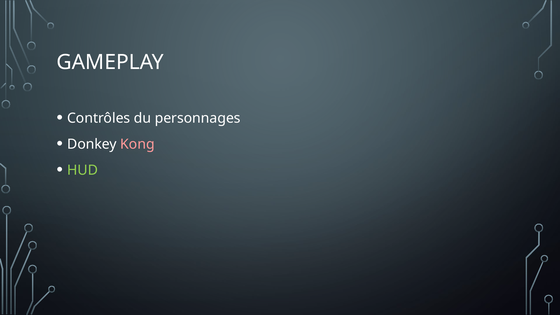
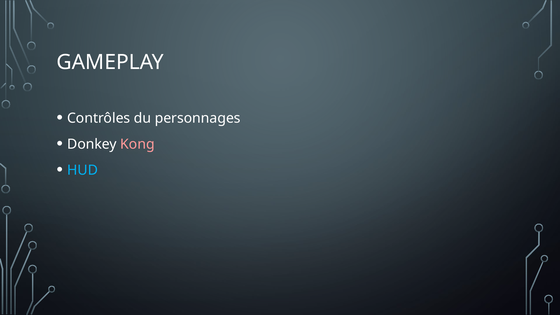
HUD colour: light green -> light blue (83, 170)
